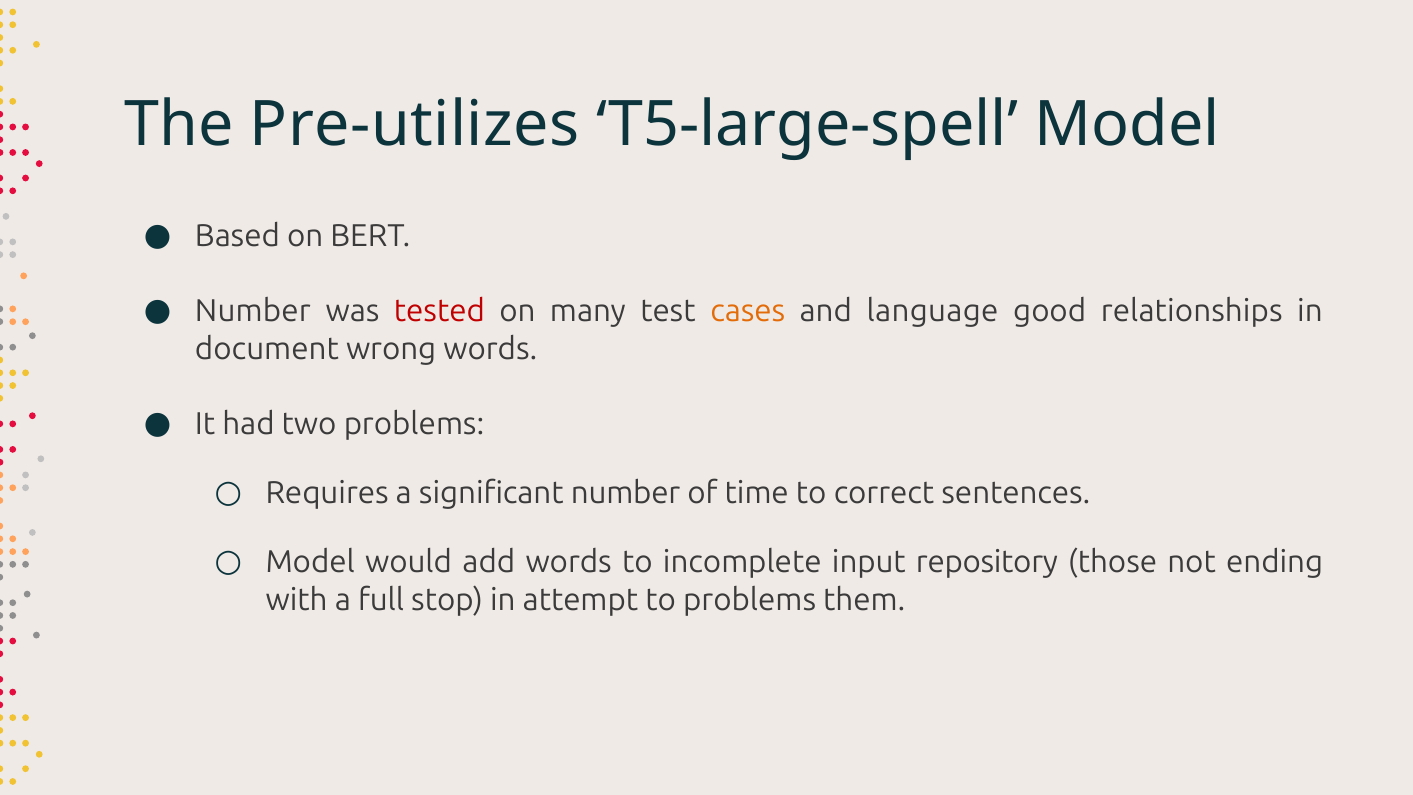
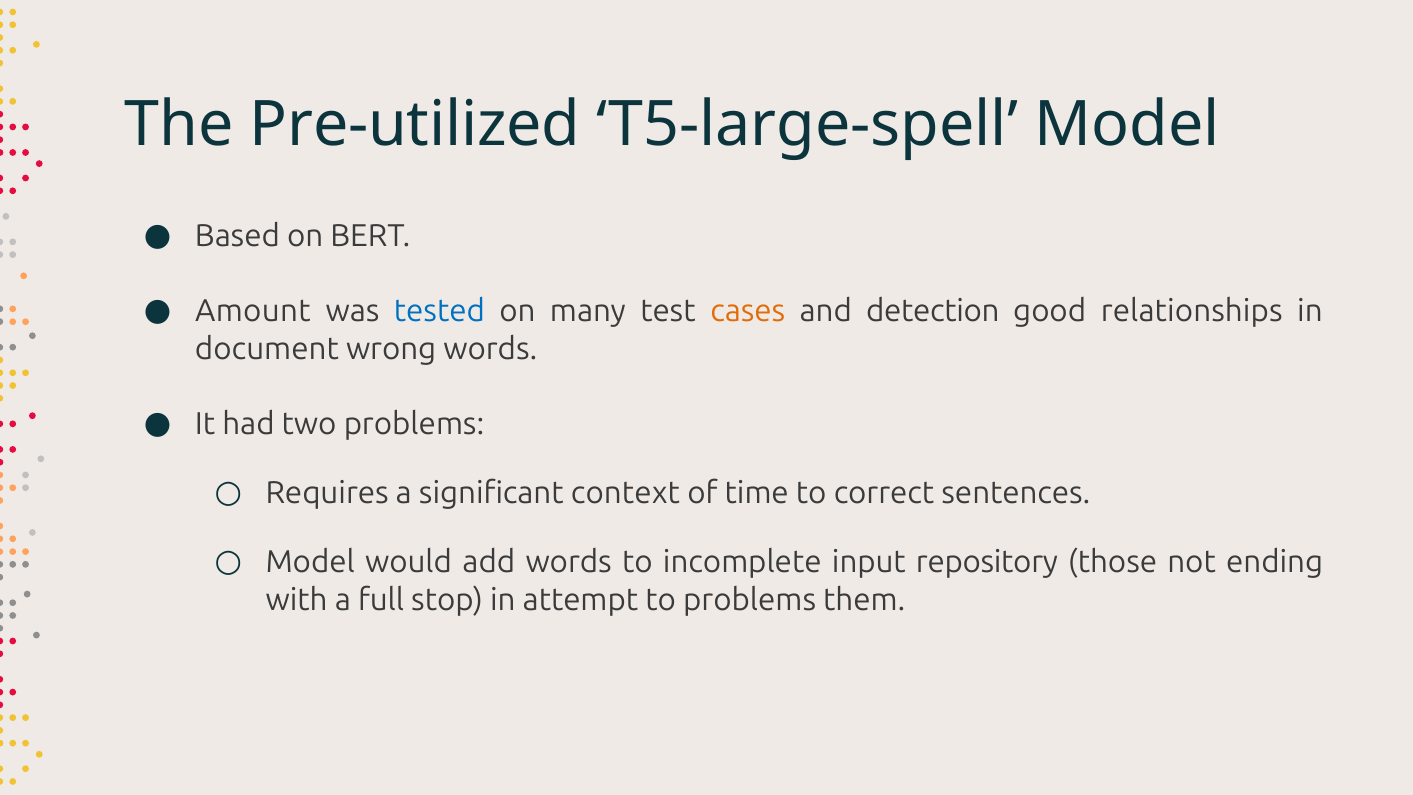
Pre-utilizes: Pre-utilizes -> Pre-utilized (415, 125)
Number: Number -> Amount (253, 311)
tested colour: red -> blue (439, 311)
language: language -> detection (933, 311)
significant number: number -> context (625, 493)
